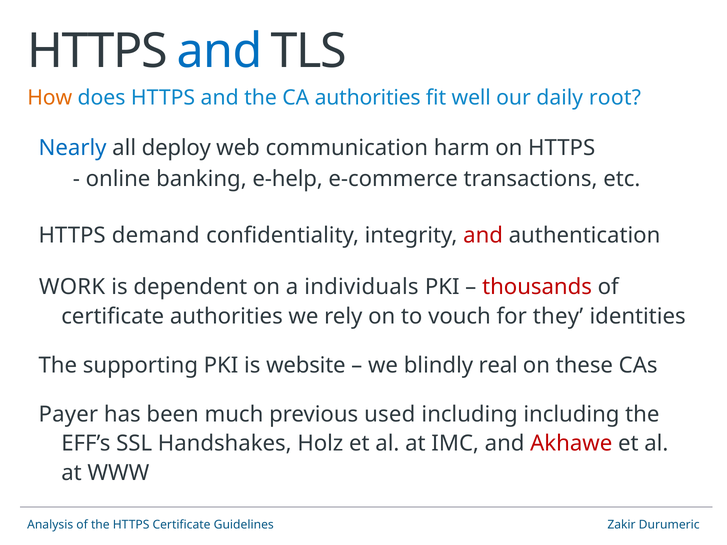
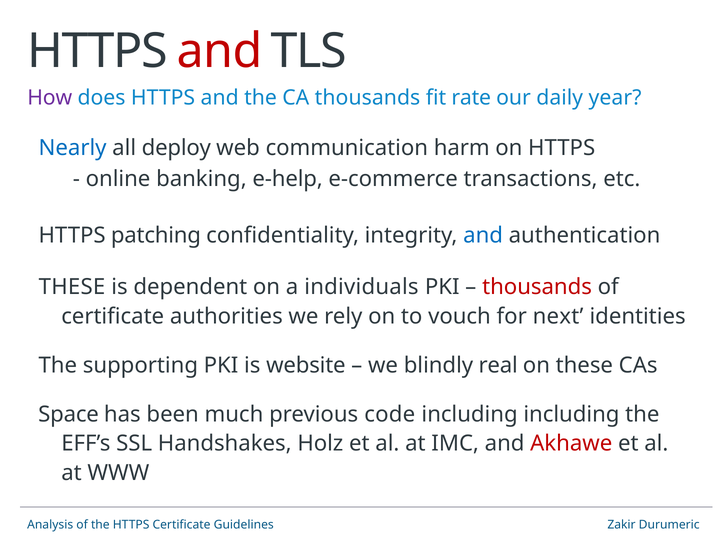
and colour: blue -> red (220, 51)
How colour: orange -> purple (50, 98)
CA authorities: authorities -> thousands (368, 98)
well: well -> rate (471, 98)
root: root -> year (615, 98)
demand: demand -> patching (156, 236)
and colour: red -> blue (483, 236)
WORK: WORK -> THESE (72, 287)
they: they -> next (558, 316)
Payer: Payer -> Space (69, 414)
used: used -> code (390, 414)
